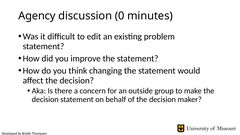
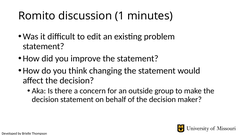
Agency: Agency -> Romito (37, 16)
0: 0 -> 1 (120, 16)
